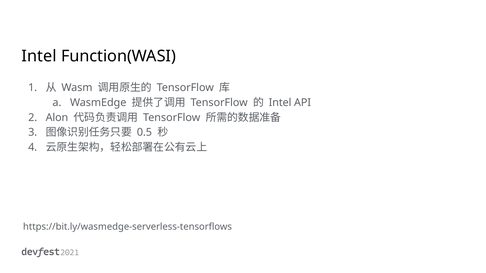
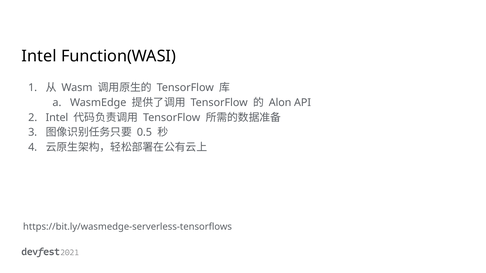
Intel: Intel -> Alon (280, 103)
Alon: Alon -> Intel (57, 118)
